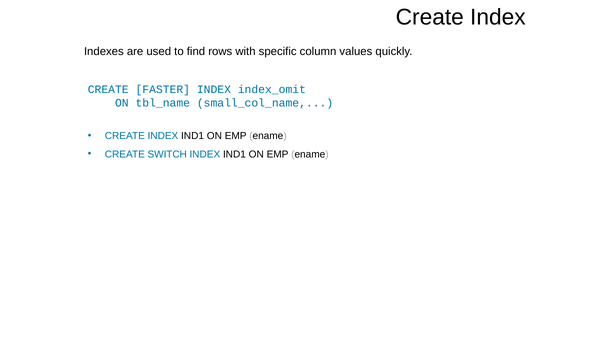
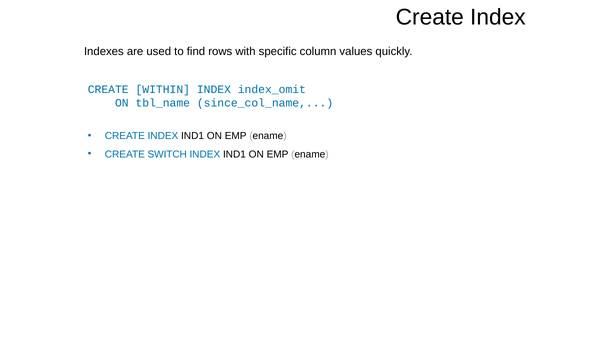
FASTER: FASTER -> WITHIN (163, 89)
small_col_name: small_col_name -> since_col_name (265, 103)
